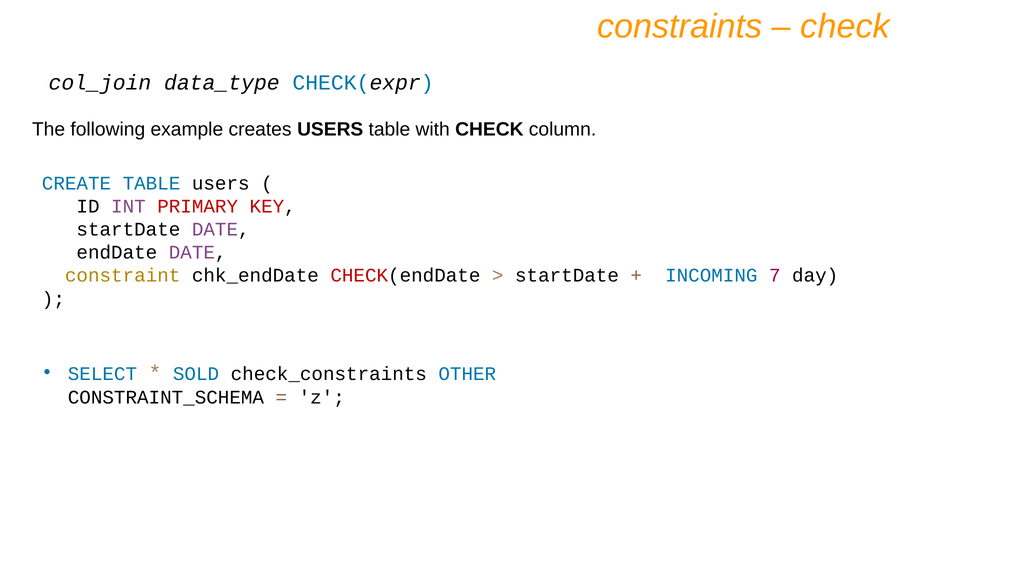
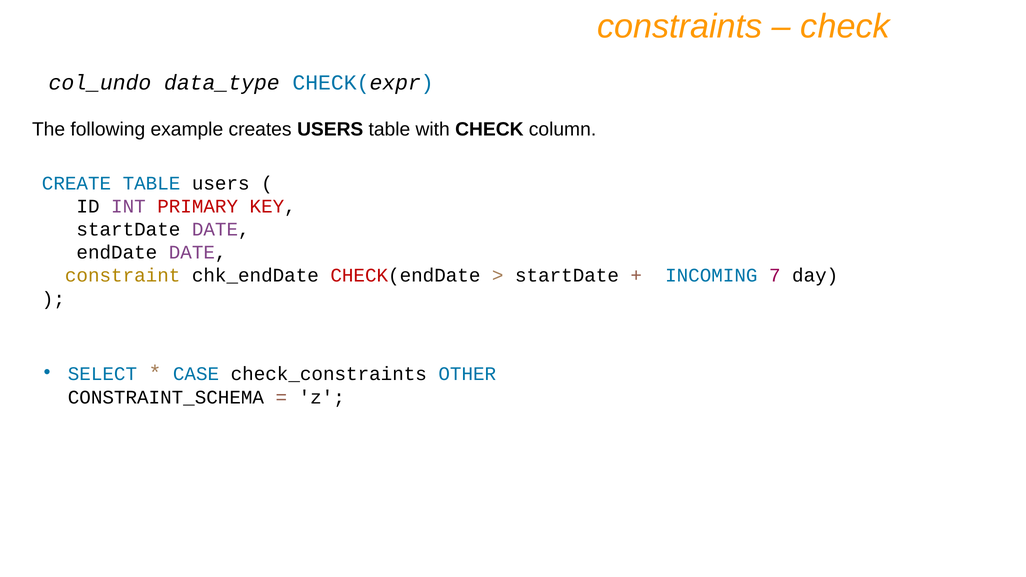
col_join: col_join -> col_undo (100, 82)
SOLD: SOLD -> CASE (196, 374)
